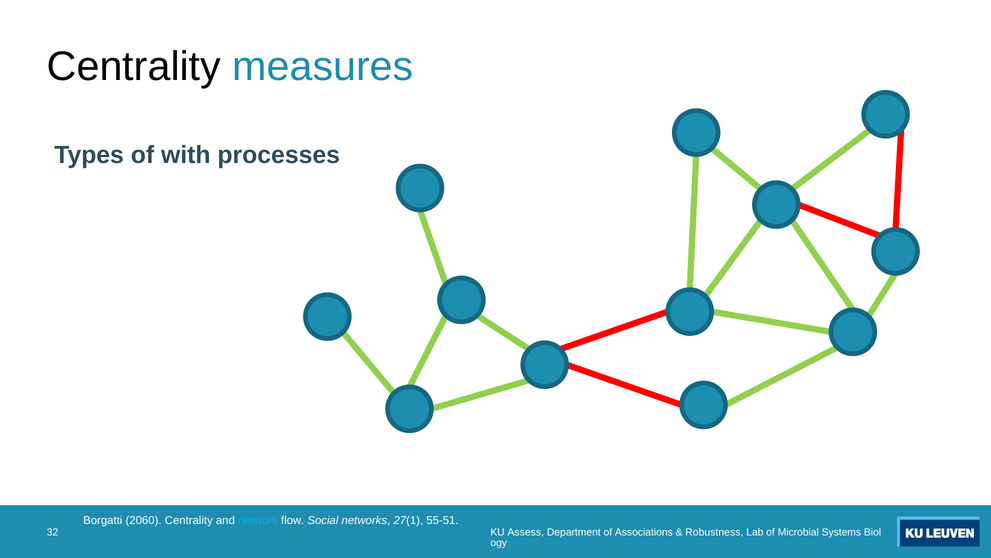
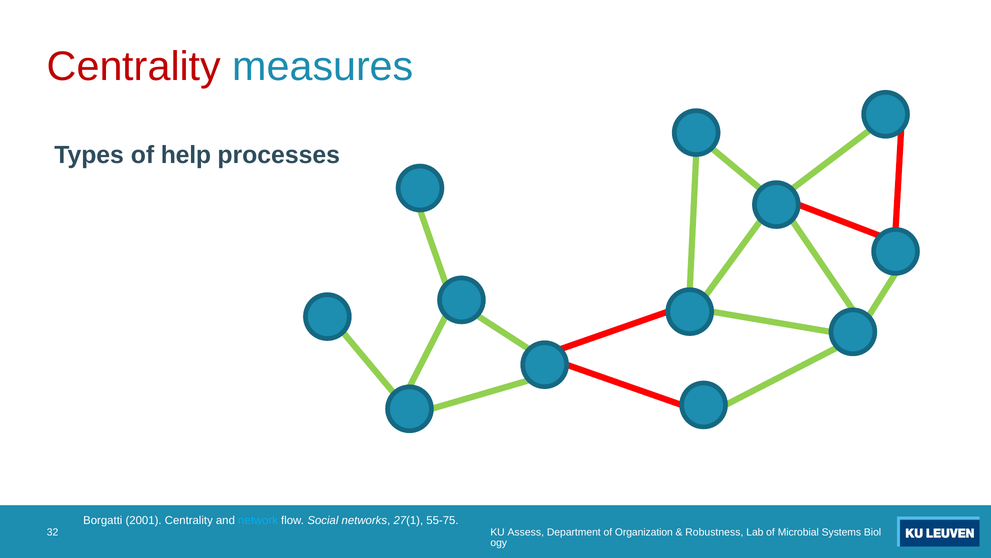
Centrality colour: black -> red (134, 67)
with: with -> help (186, 155)
2060: 2060 -> 2001 (144, 520)
55-51: 55-51 -> 55-75 (442, 520)
Associations: Associations -> Organization (644, 532)
